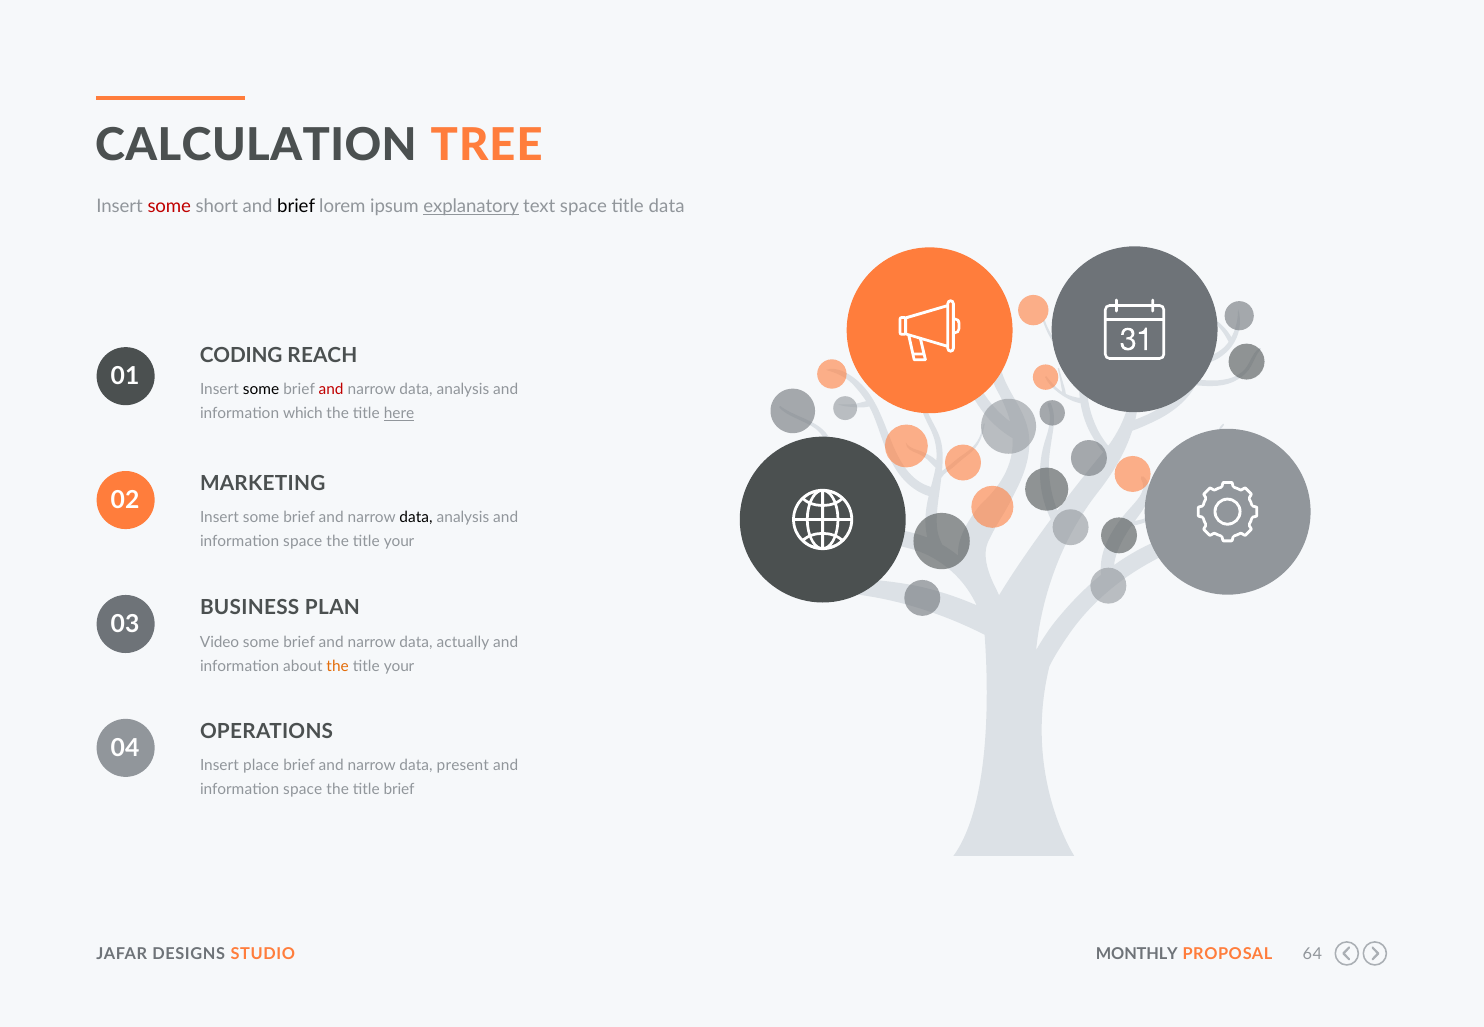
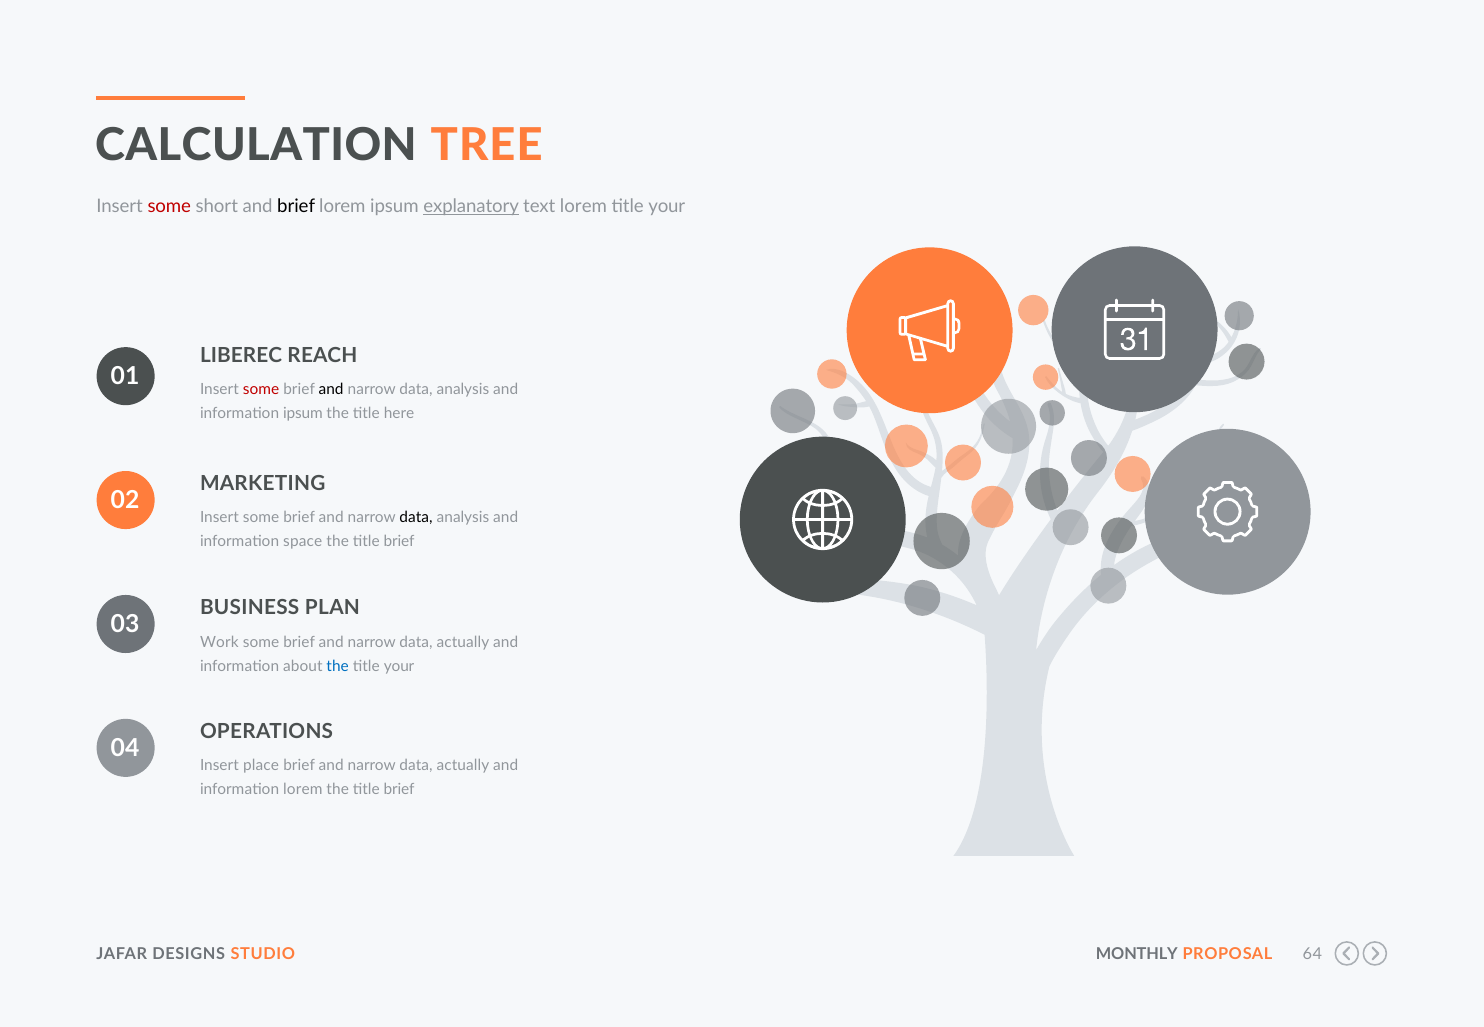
text space: space -> lorem (583, 206)
data: data -> your (667, 206)
CODING: CODING -> LIBEREC (241, 356)
some colour: black -> red (261, 390)
and colour: red -> black (331, 390)
information which: which -> ipsum (303, 414)
here underline: present -> none (399, 414)
your: your -> brief (399, 542)
Video: Video -> Work (219, 643)
the colour: orange -> blue (338, 667)
present: present -> actually (463, 766)
space: space -> lorem (303, 790)
